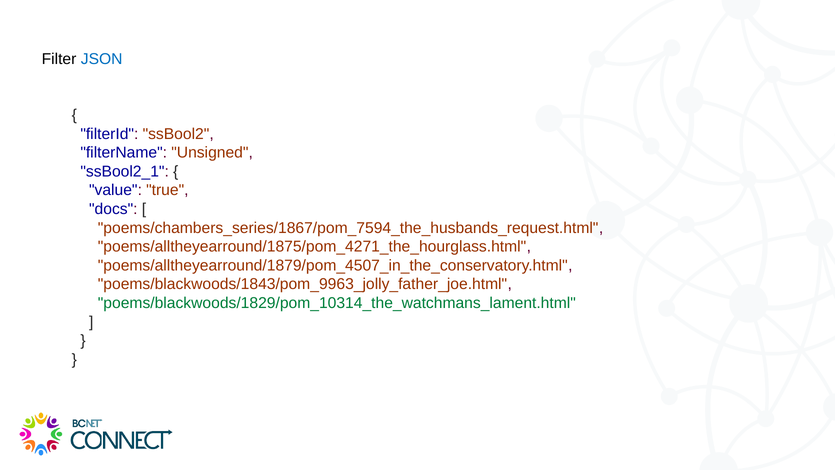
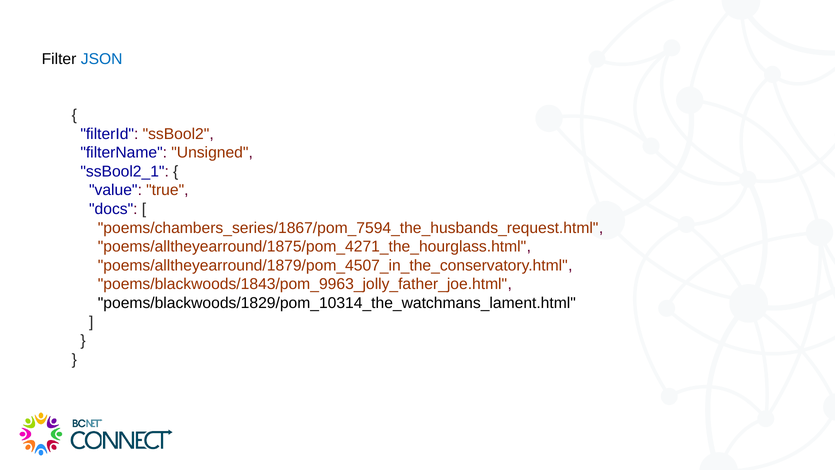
poems/blackwoods/1829/pom_10314_the_watchmans_lament.html colour: green -> black (337, 303)
